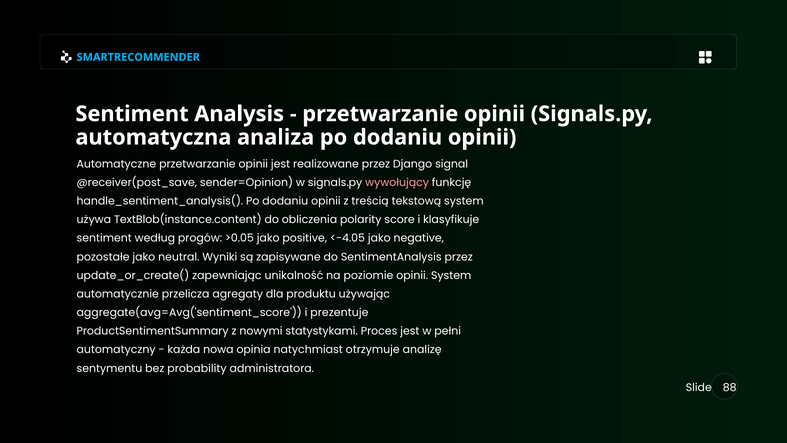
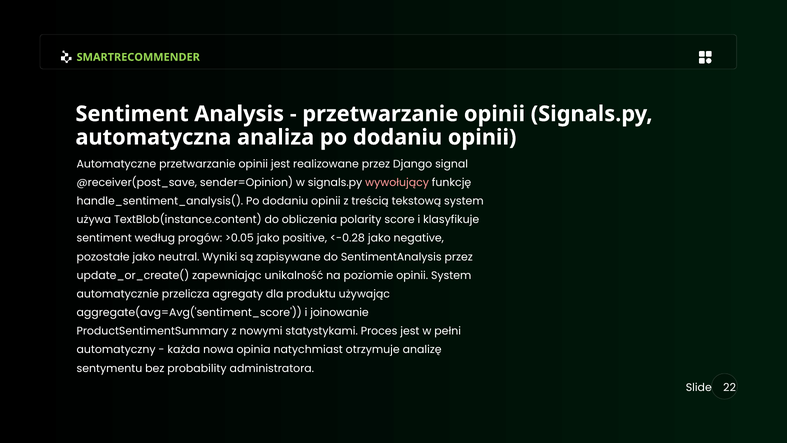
SMARTRECOMMENDER colour: light blue -> light green (138, 57)
<-4.05: <-4.05 -> <-0.28 (347, 238)
prezentuje: prezentuje -> joinowanie (339, 312)
88: 88 -> 22 (730, 388)
